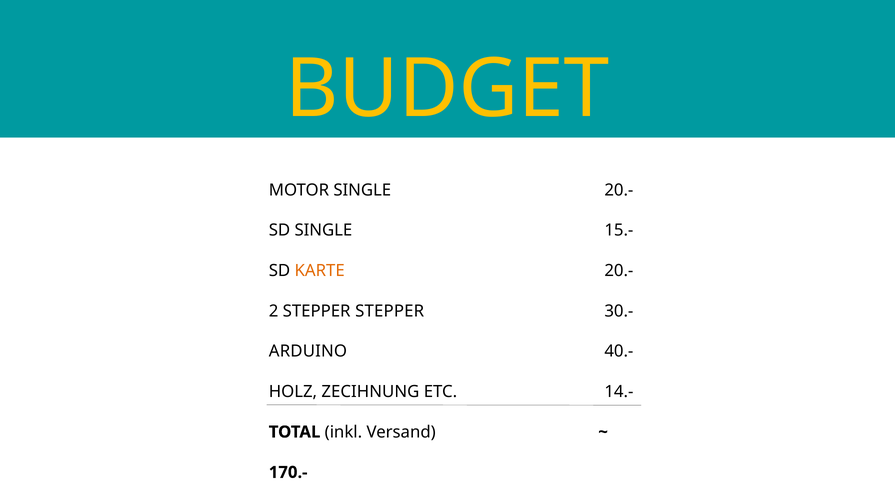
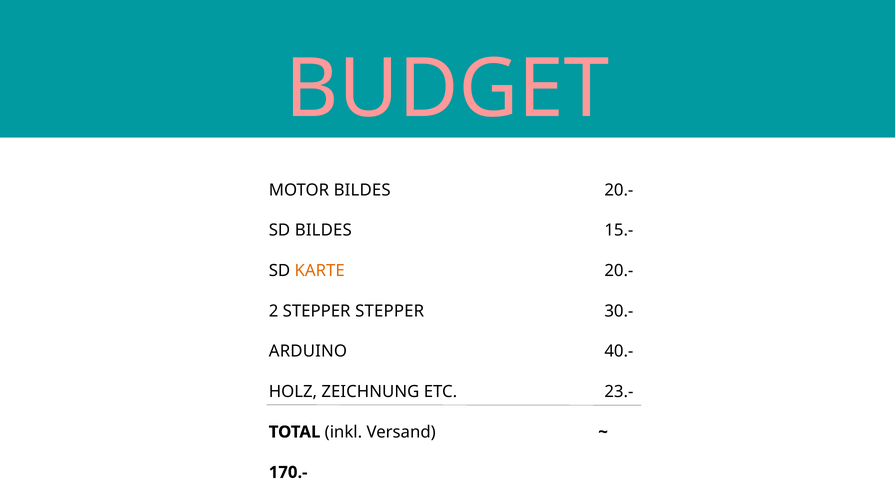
BUDGET colour: yellow -> pink (447, 89)
MOTOR SINGLE: SINGLE -> BILDES (362, 190)
SD SINGLE: SINGLE -> BILDES (323, 230)
ZECIHNUNG: ZECIHNUNG -> ZEICHNUNG (370, 391)
14.-: 14.- -> 23.- (619, 391)
